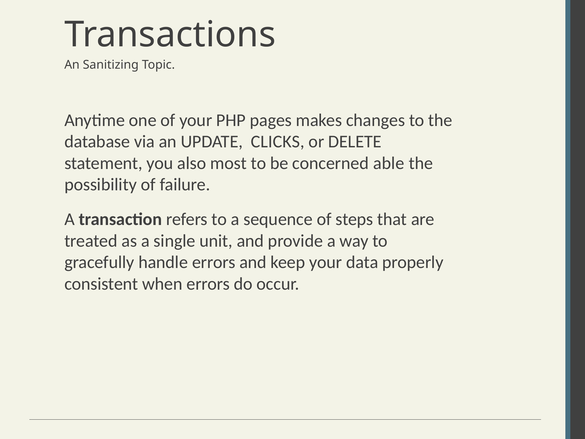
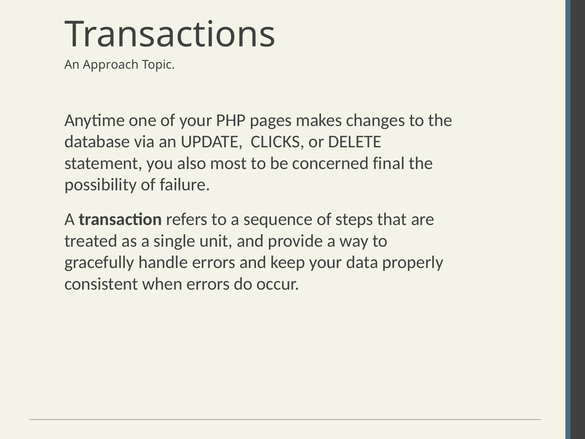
Sanitizing: Sanitizing -> Approach (111, 65)
able: able -> final (389, 163)
